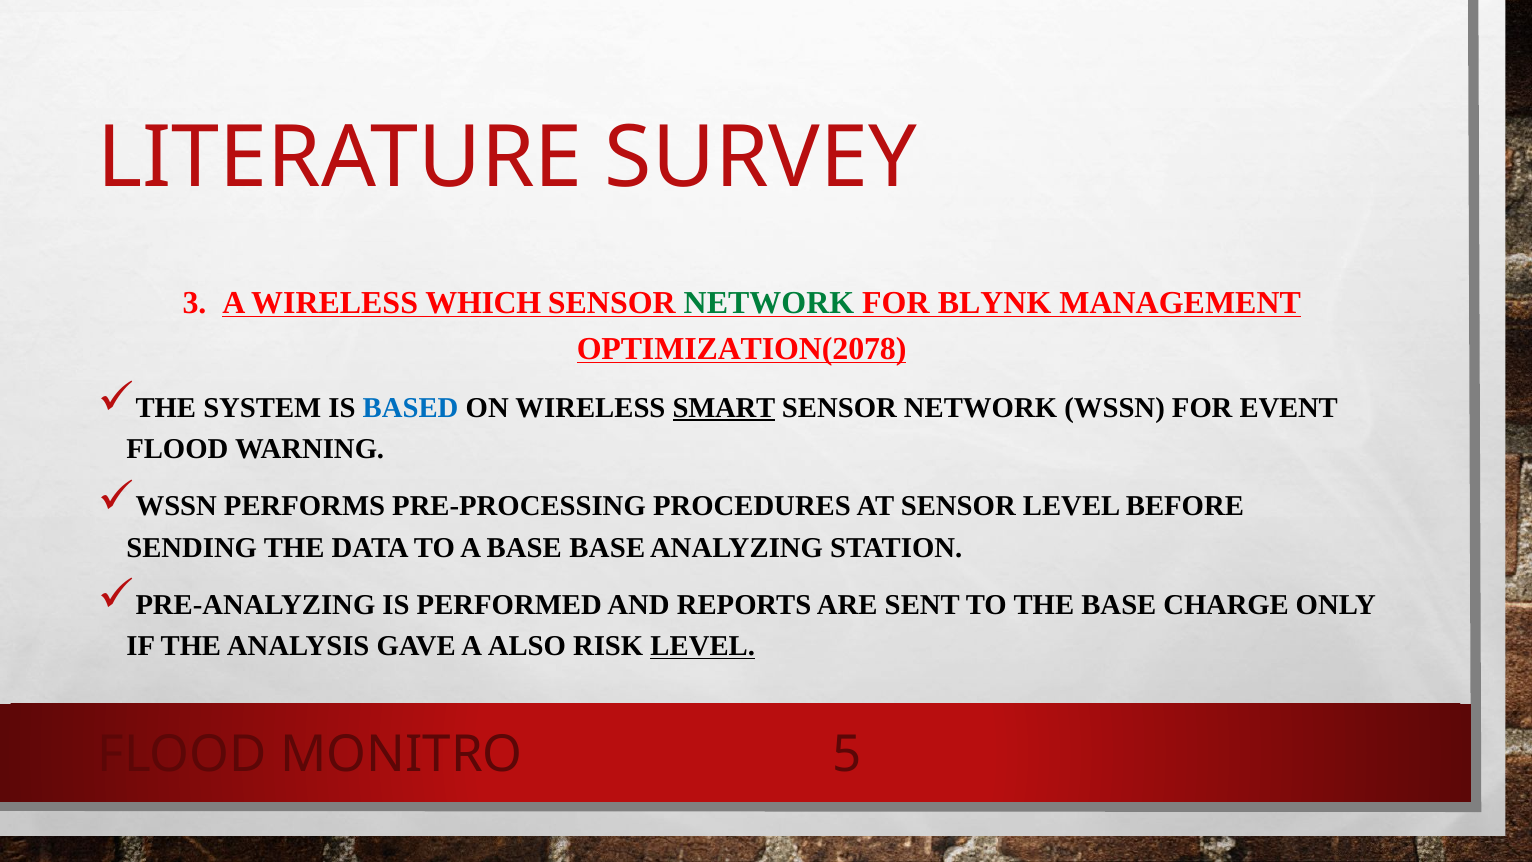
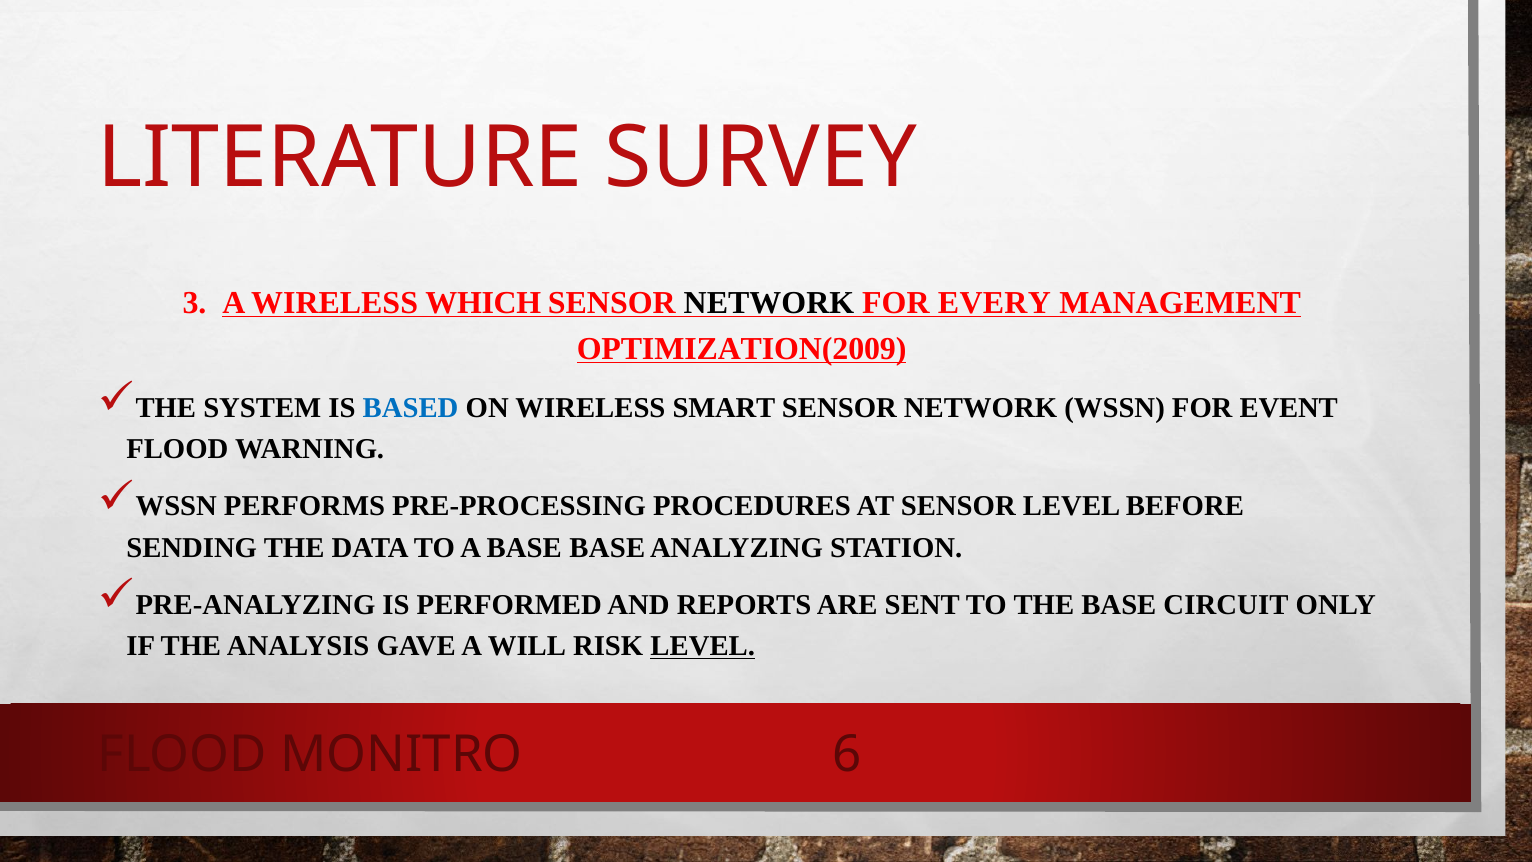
NETWORK colour: green -> black (769, 302)
BLYNK: BLYNK -> EVERY (994, 302)
OPTIMIZATION(2078: OPTIMIZATION(2078 -> OPTIMIZATION(2009 (742, 348)
SMART underline: present -> none (724, 407)
CHARGE: CHARGE -> CIRCUIT (1226, 605)
ALSO: ALSO -> WILL (527, 646)
5: 5 -> 6 (847, 754)
